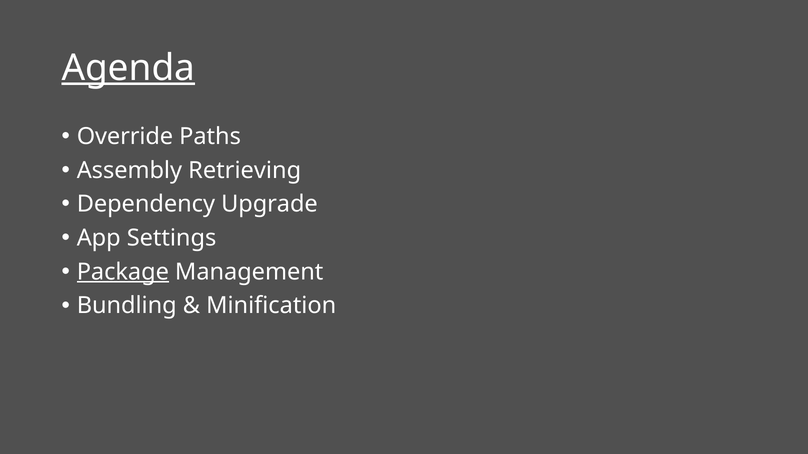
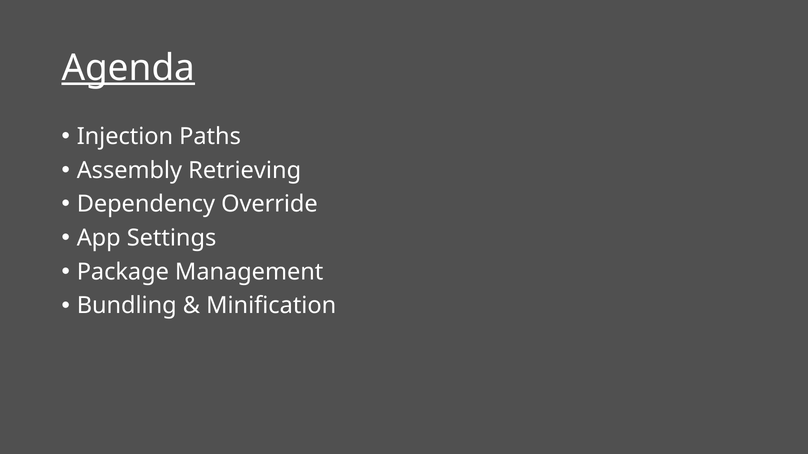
Override: Override -> Injection (125, 137)
Upgrade: Upgrade -> Override (269, 204)
Package underline: present -> none (123, 272)
